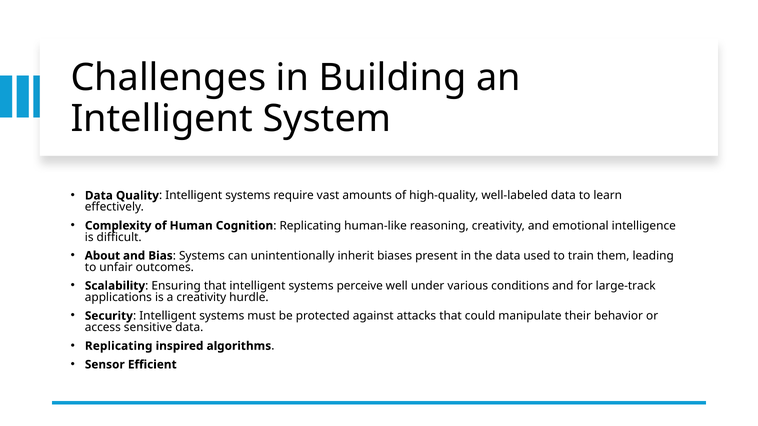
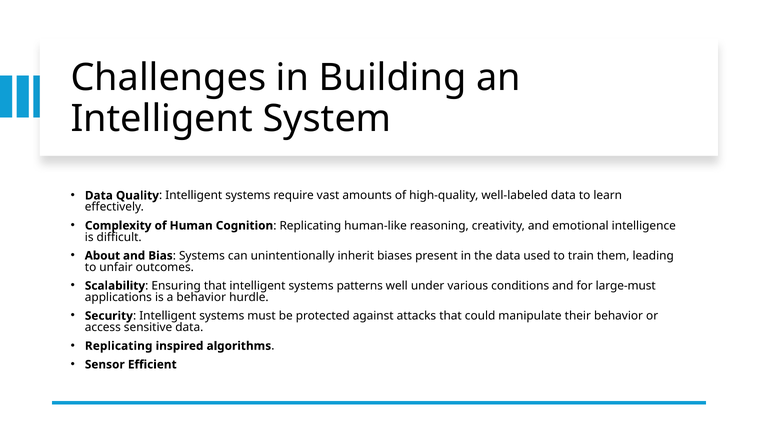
perceive: perceive -> patterns (360, 286)
large-track: large-track -> large-must (626, 286)
a creativity: creativity -> behavior (201, 298)
